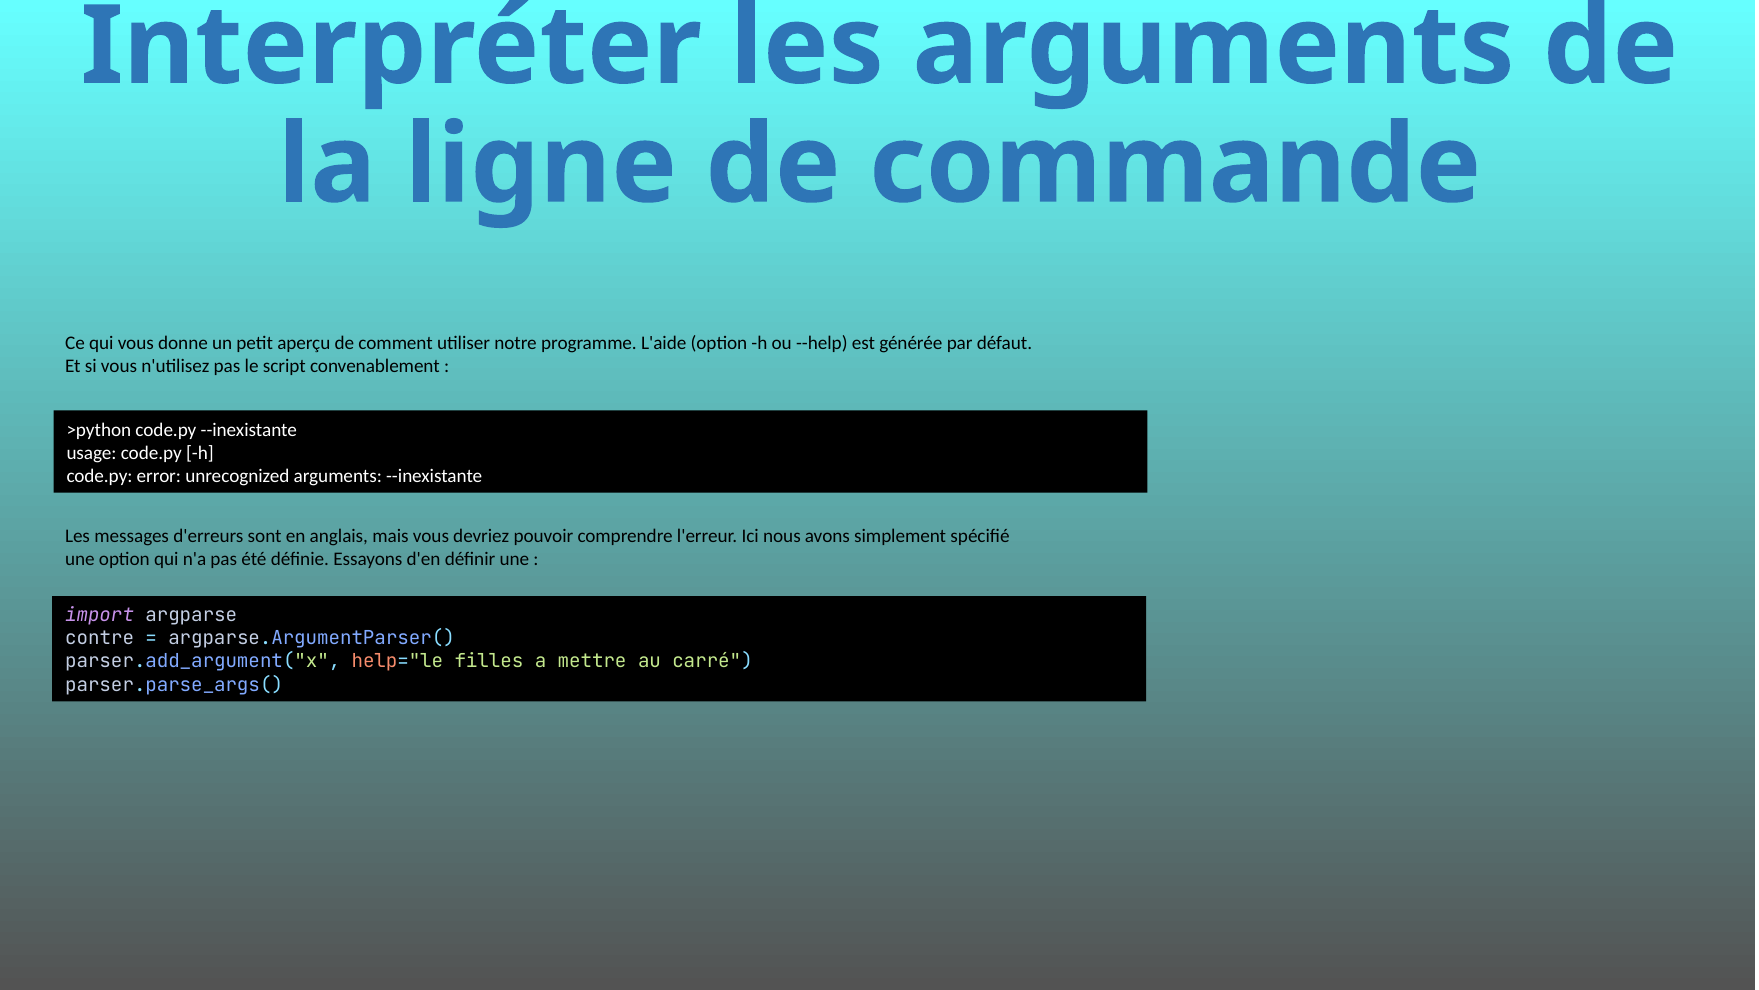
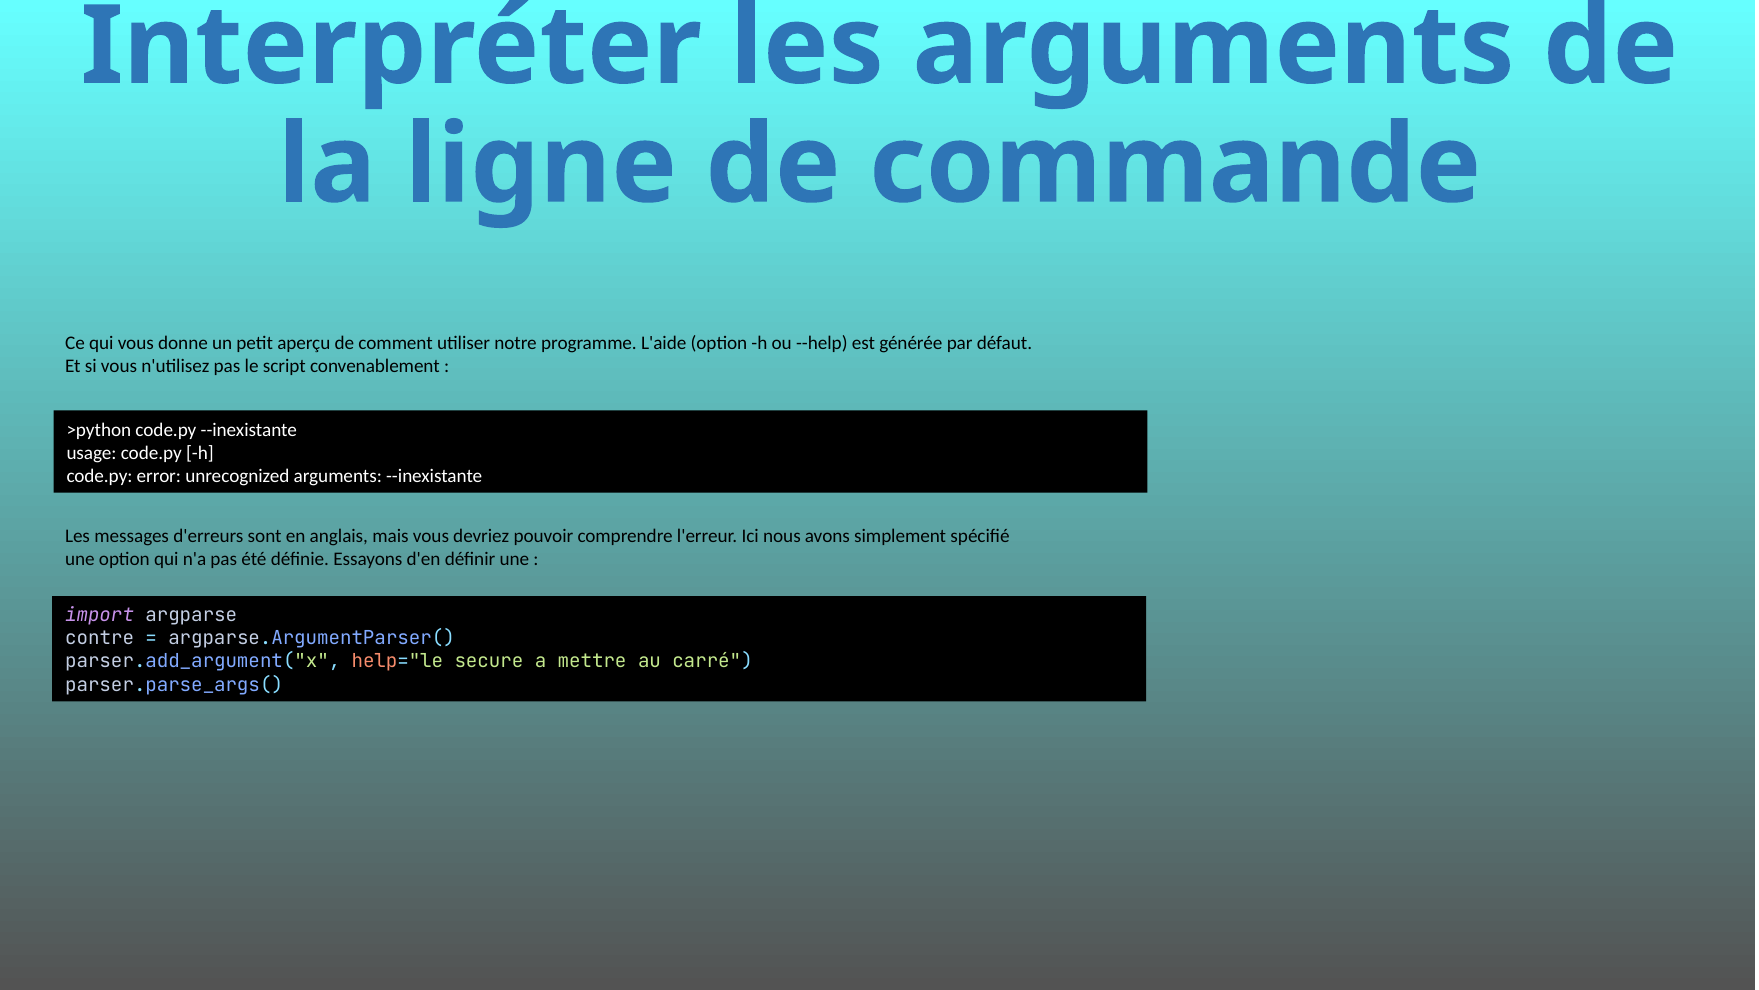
filles: filles -> secure (489, 661)
